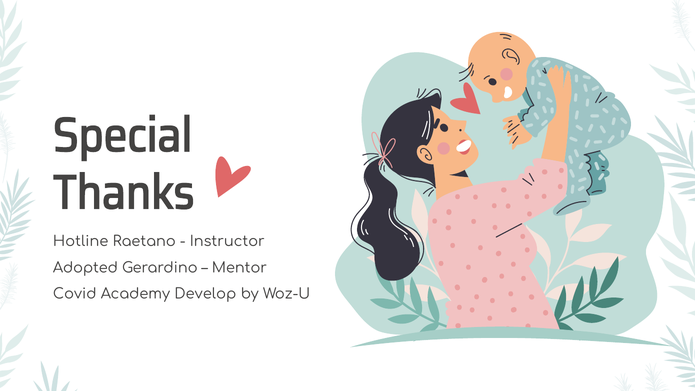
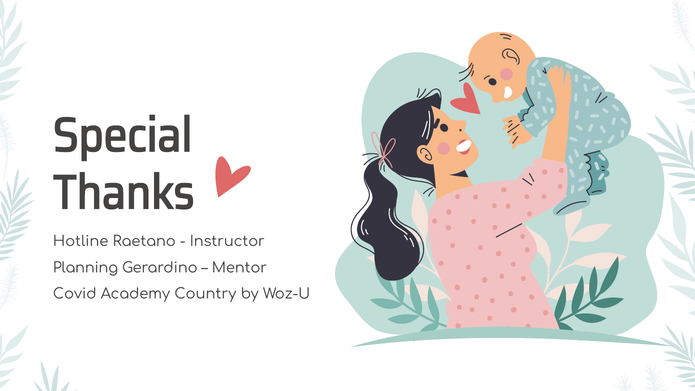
Adopted: Adopted -> Planning (85, 268)
Develop: Develop -> Country (205, 294)
